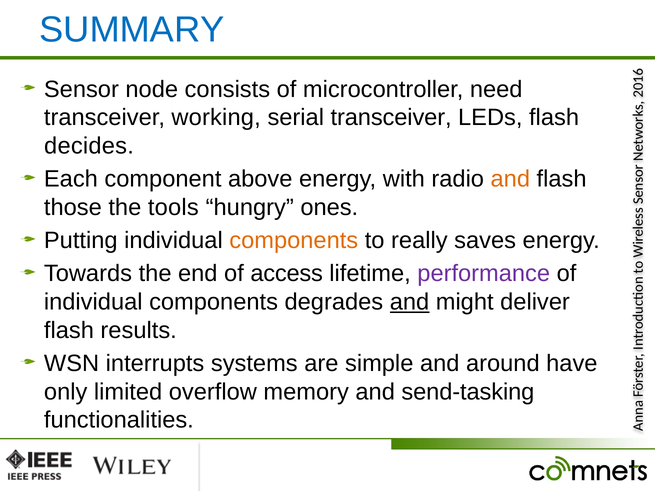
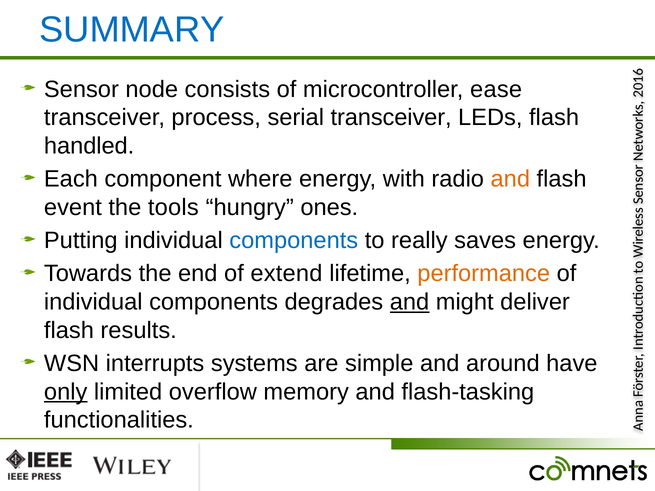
need: need -> ease (496, 89)
working: working -> process (216, 118)
decides: decides -> handled (89, 146)
above: above -> where (260, 179)
those: those -> event (73, 208)
components colour: orange -> blue (294, 241)
access: access -> extend (286, 274)
performance colour: purple -> orange (484, 274)
only underline: none -> present (66, 392)
send-tasking: send-tasking -> flash-tasking (468, 392)
